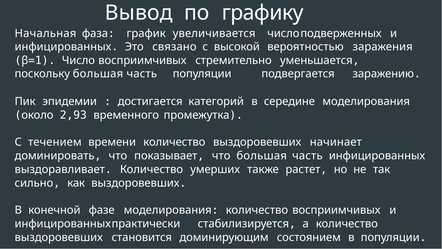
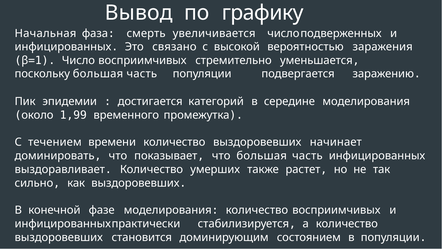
график: график -> смерть (146, 33)
2,93: 2,93 -> 1,99 (73, 115)
